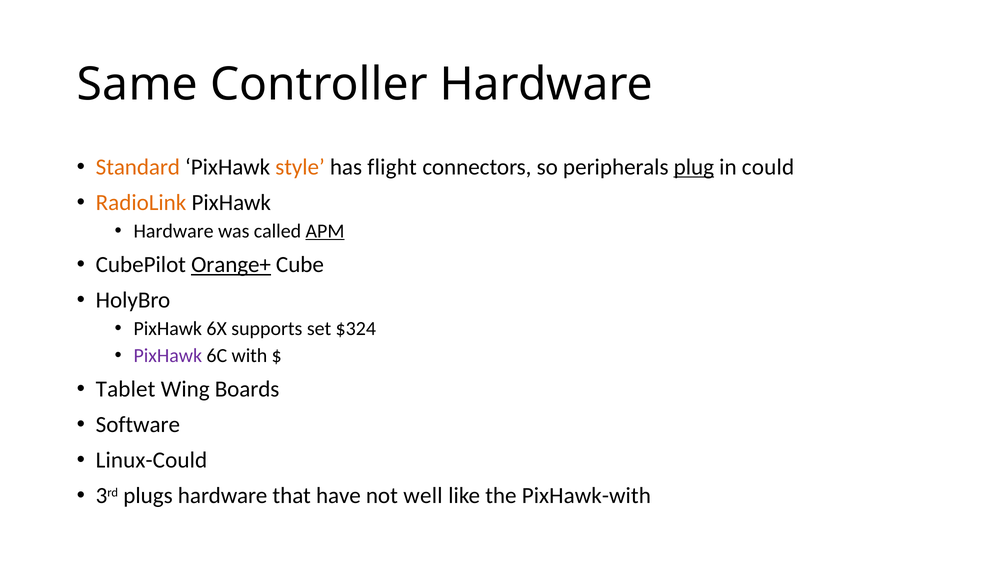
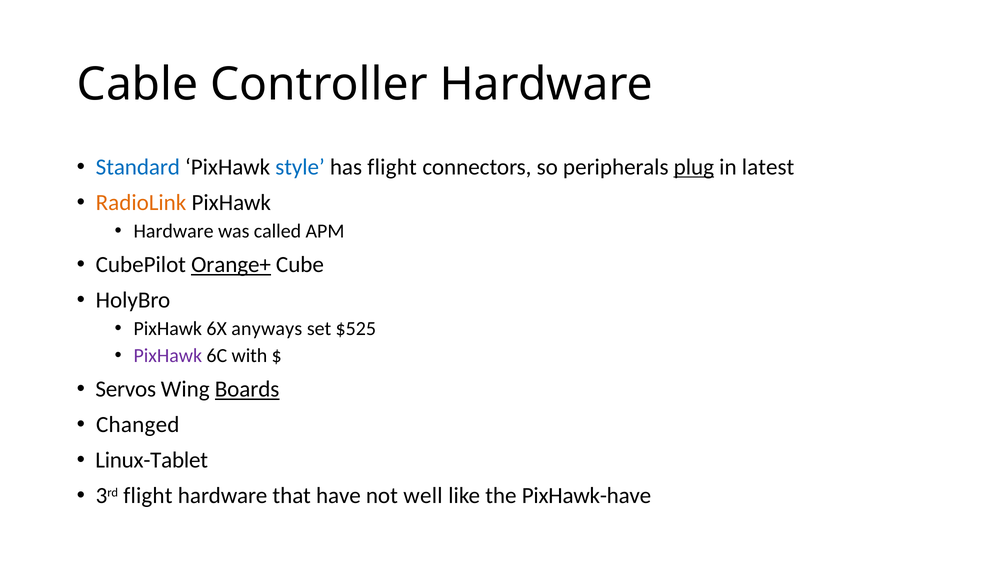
Same: Same -> Cable (138, 85)
Standard colour: orange -> blue (138, 167)
style colour: orange -> blue (300, 167)
could: could -> latest (768, 167)
APM underline: present -> none (325, 231)
supports: supports -> anyways (267, 329)
$324: $324 -> $525 (356, 329)
Tablet: Tablet -> Servos (126, 389)
Boards underline: none -> present (247, 389)
Software: Software -> Changed (138, 425)
Linux-Could: Linux-Could -> Linux-Tablet (152, 460)
3rd plugs: plugs -> flight (148, 496)
PixHawk-with: PixHawk-with -> PixHawk-have (586, 496)
